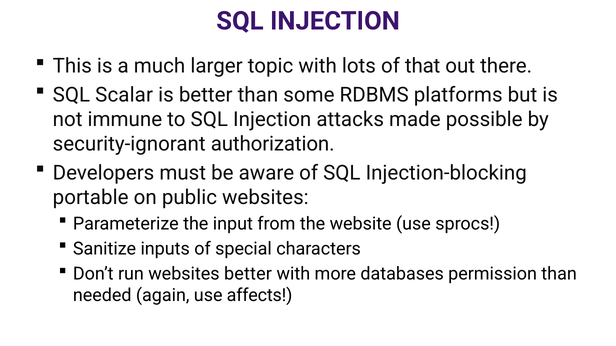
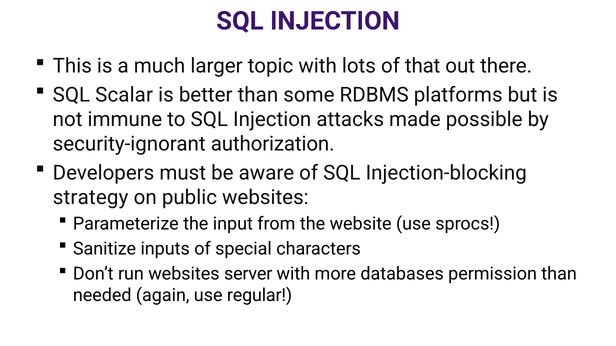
portable: portable -> strategy (91, 198)
websites better: better -> server (248, 274)
affects: affects -> regular (260, 296)
